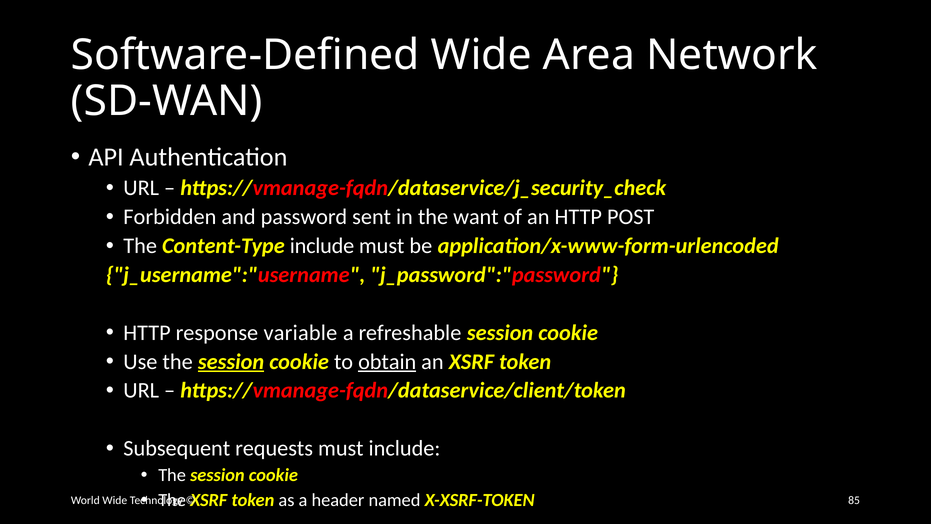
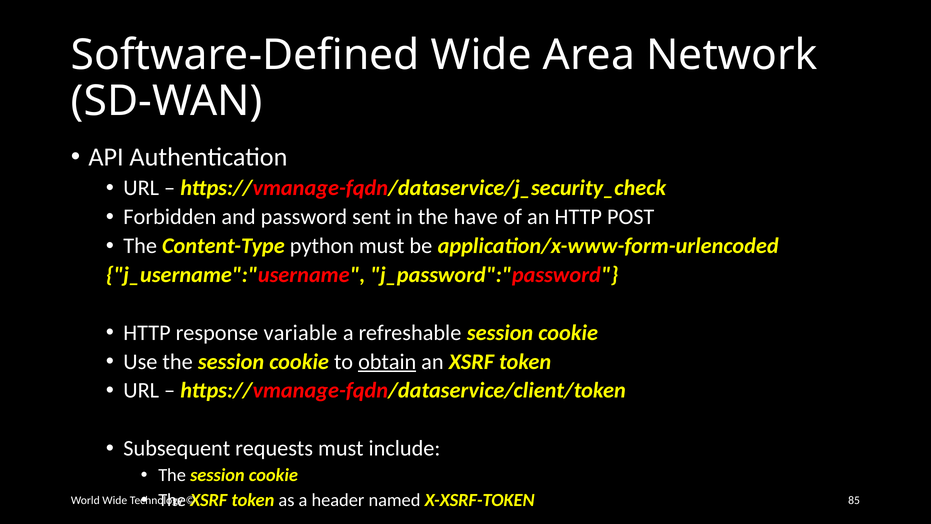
want: want -> have (476, 217)
Content-Type include: include -> python (322, 246)
session underline: present -> none (231, 361)
